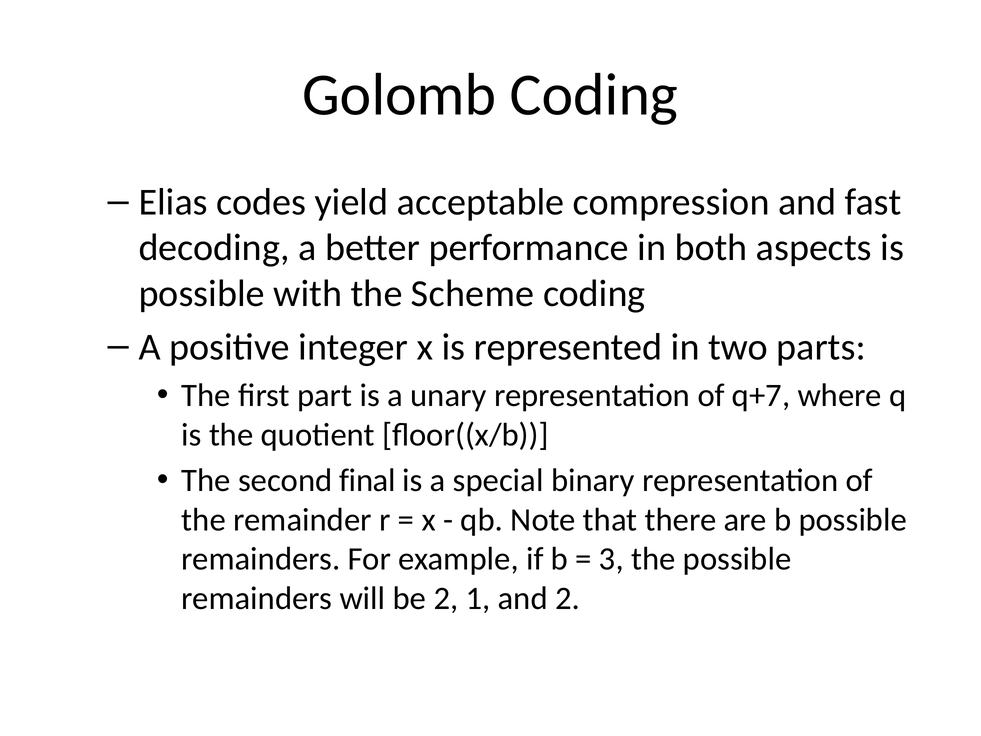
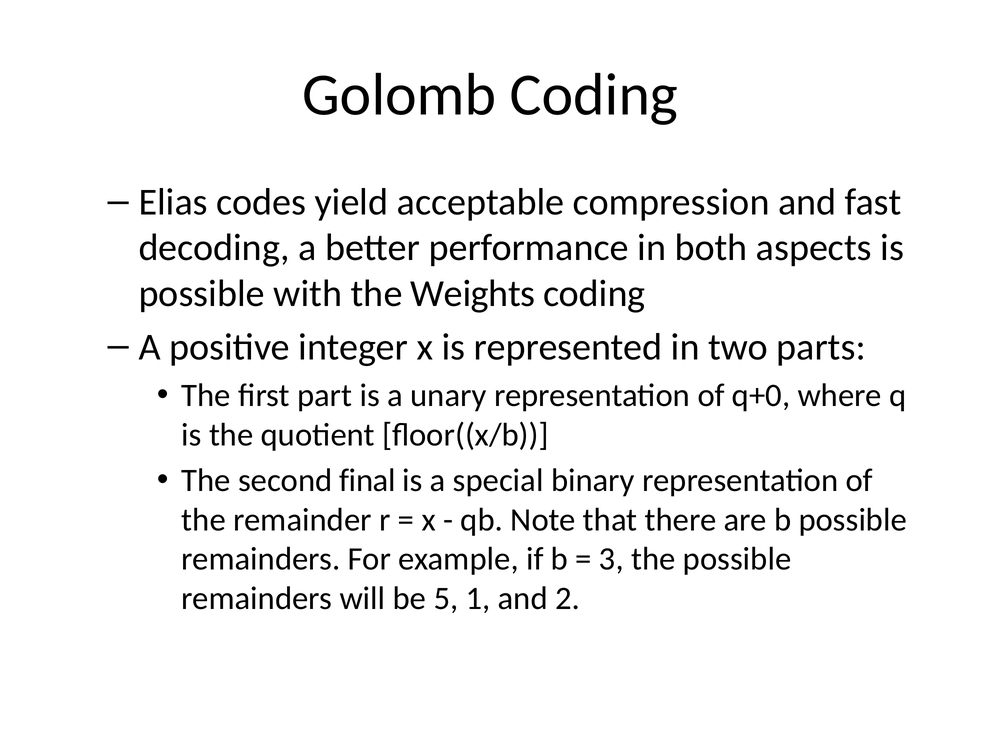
Scheme: Scheme -> Weights (473, 293)
q+7: q+7 -> q+0 (761, 395)
be 2: 2 -> 5 (446, 598)
